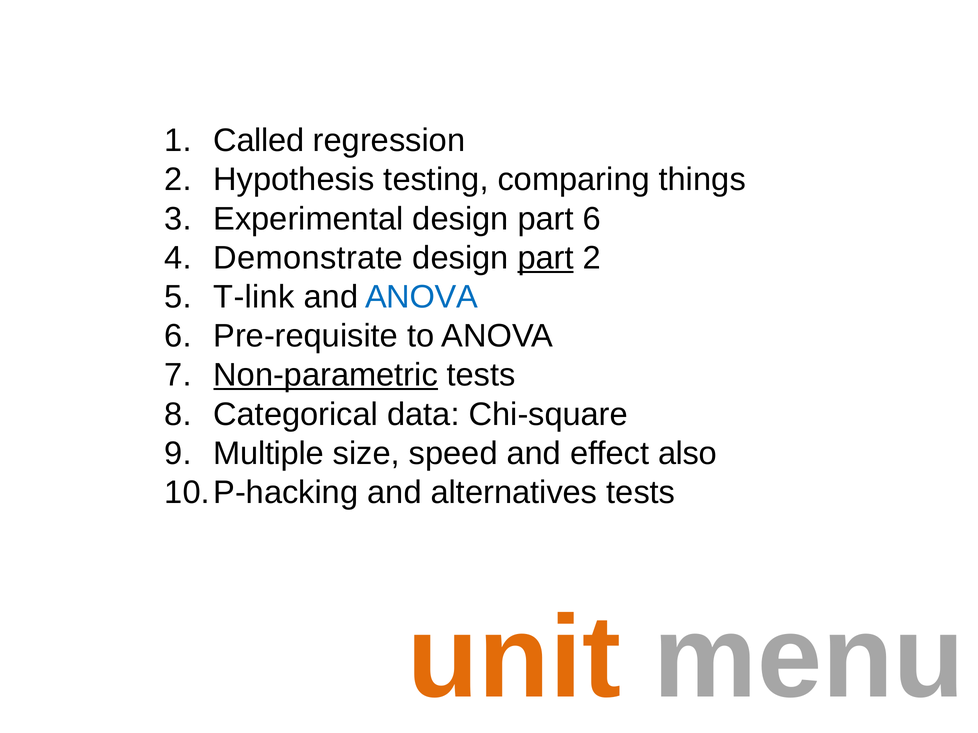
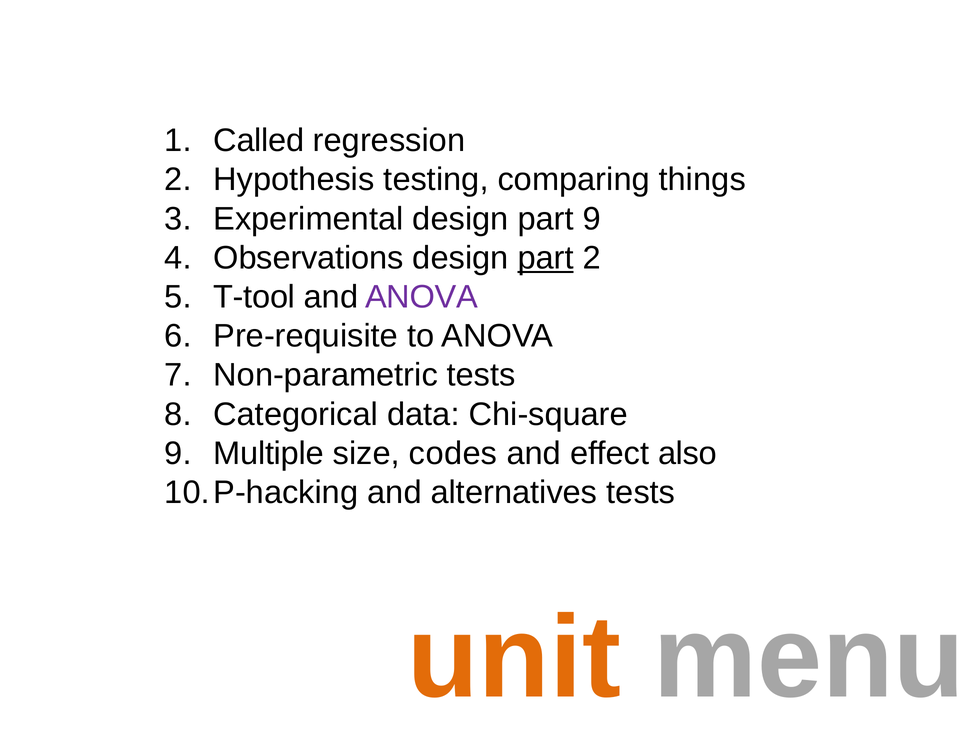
part 6: 6 -> 9 (592, 219)
Demonstrate: Demonstrate -> Observations (308, 258)
T-link: T-link -> T-tool (254, 297)
ANOVA colour: blue -> purple (421, 297)
Non-parametric underline: present -> none (326, 375)
speed: speed -> codes (453, 454)
